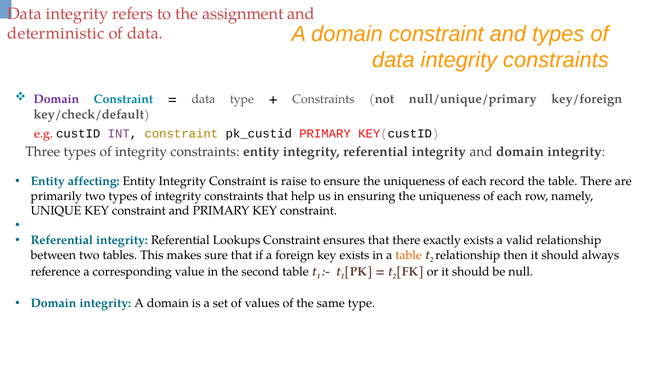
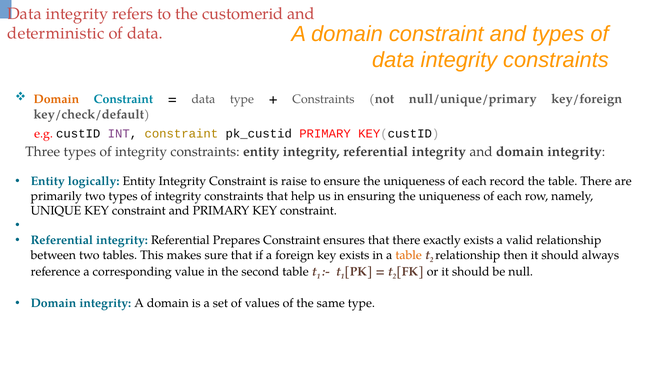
assignment: assignment -> customerid (243, 14)
Domain colour: purple -> orange (56, 99)
affecting: affecting -> logically (94, 181)
Lookups: Lookups -> Prepares (236, 240)
